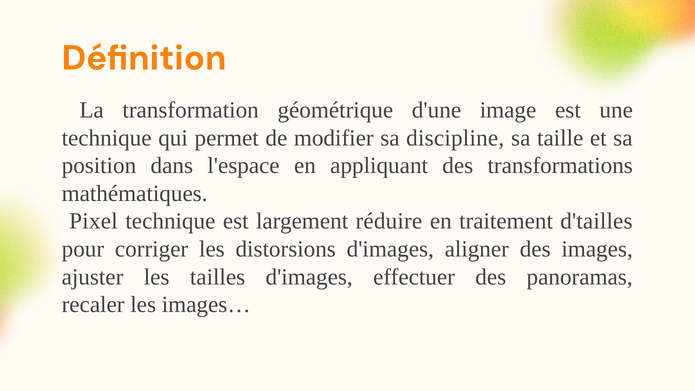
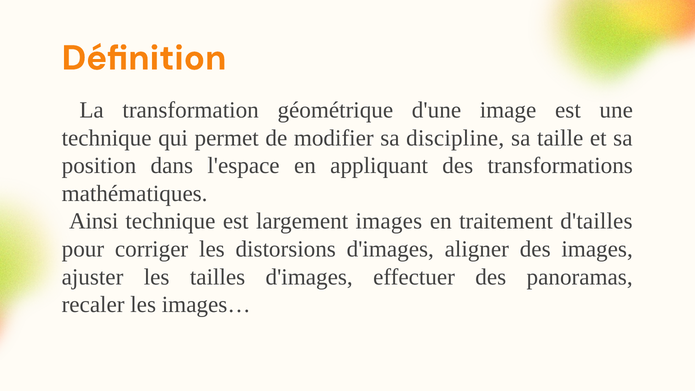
Pixel: Pixel -> Ainsi (94, 221)
largement réduire: réduire -> images (389, 221)
